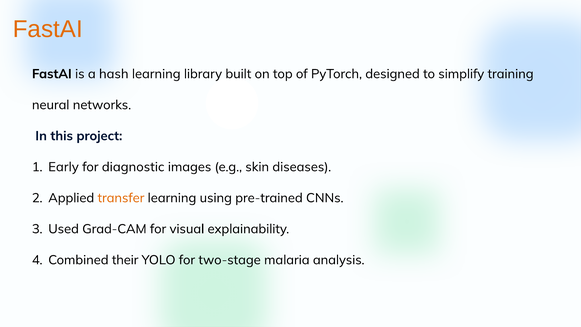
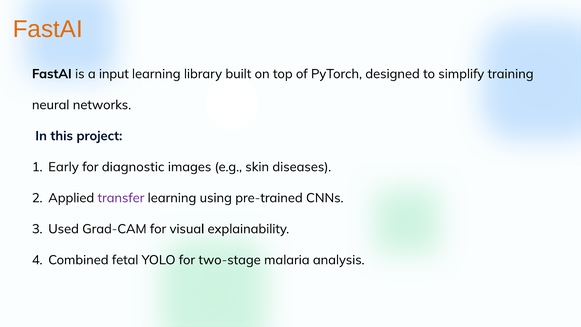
hash: hash -> input (114, 74)
transfer colour: orange -> purple (121, 198)
their: their -> fetal (125, 260)
